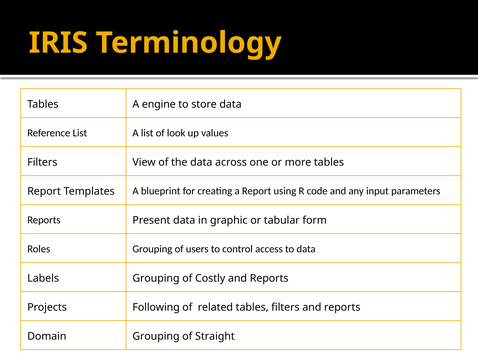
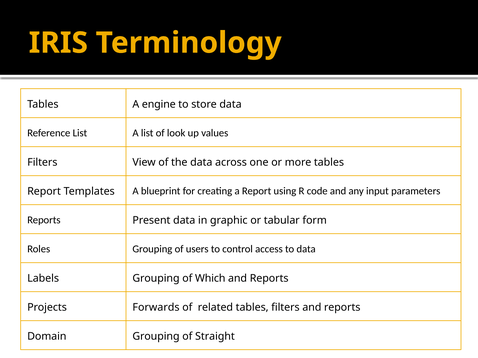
Costly: Costly -> Which (210, 279)
Following: Following -> Forwards (156, 308)
